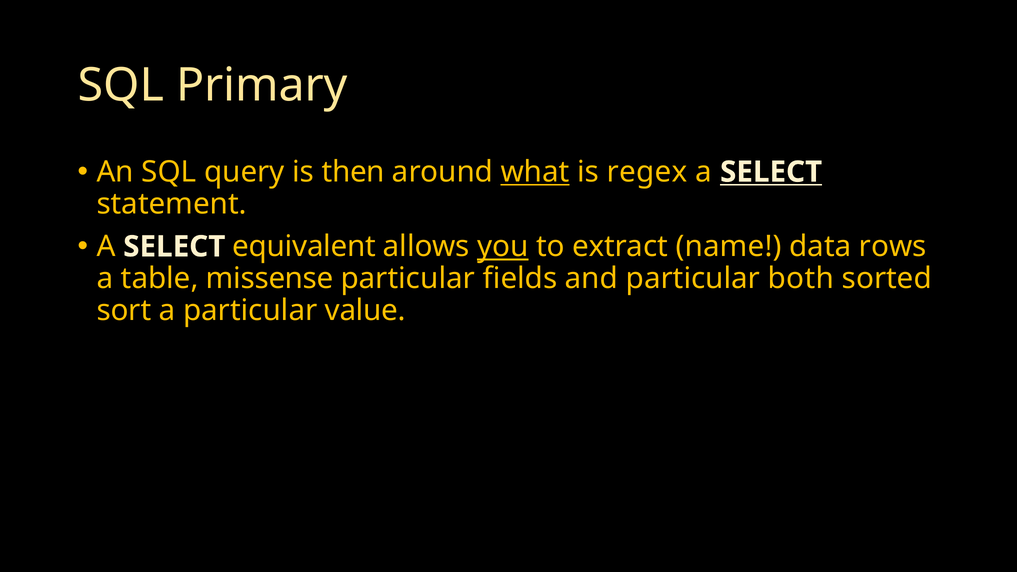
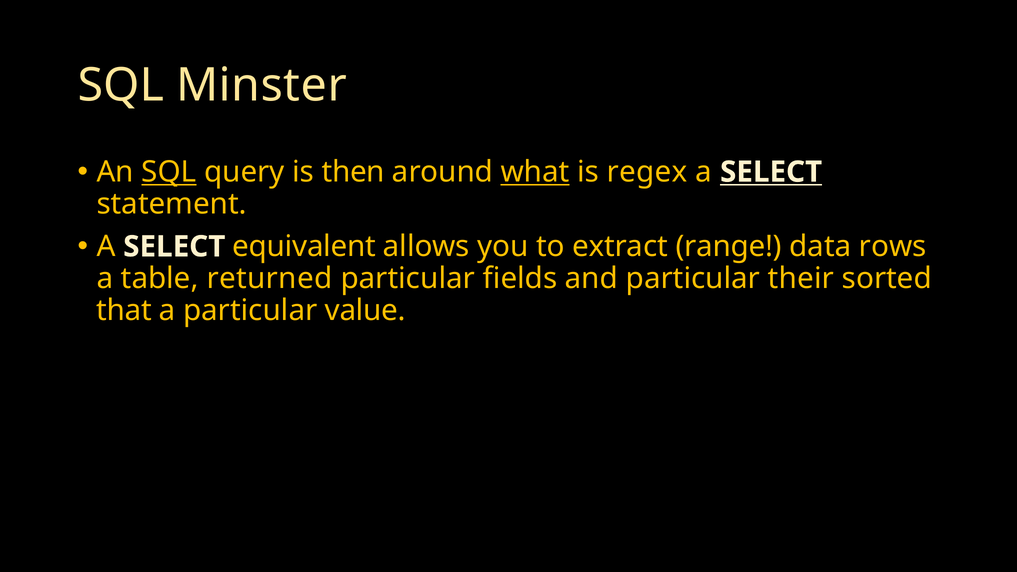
Primary: Primary -> Minster (261, 85)
SQL underline: none -> present (169, 172)
you underline: present -> none (503, 247)
name: name -> range (729, 247)
missense: missense -> returned (269, 279)
both: both -> their (801, 279)
sort: sort -> that (124, 311)
